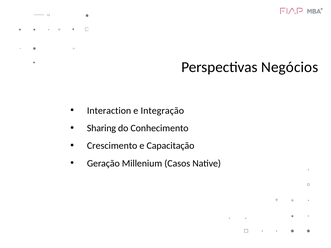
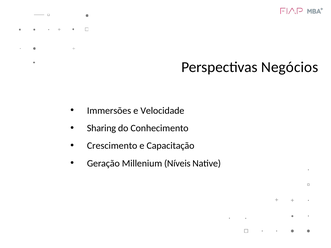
Interaction: Interaction -> Immersões (109, 111)
Integração: Integração -> Velocidade (162, 111)
Casos: Casos -> Níveis (177, 164)
